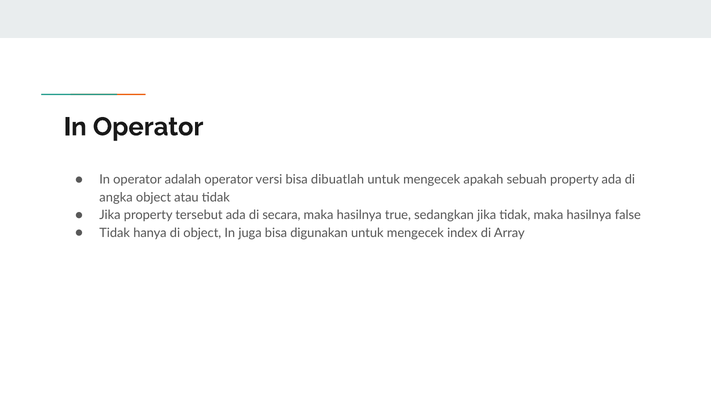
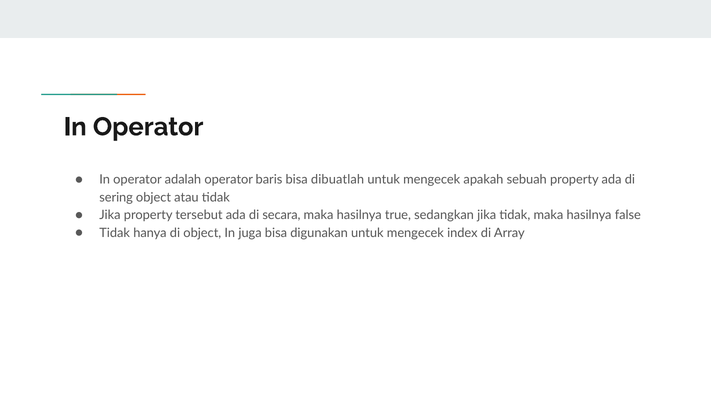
versi: versi -> baris (269, 180)
angka: angka -> sering (116, 197)
